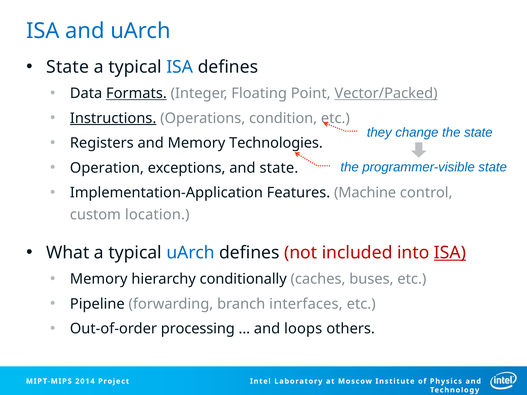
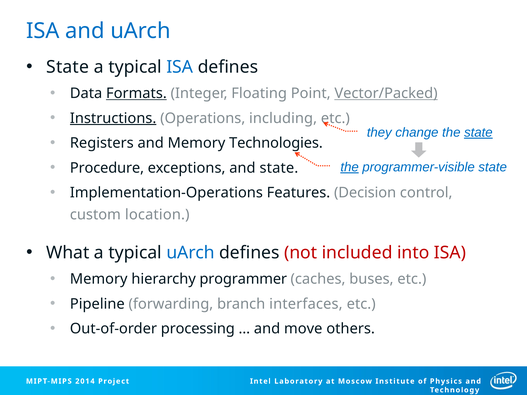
condition: condition -> including (283, 118)
state underline: none -> present (478, 133)
Operation: Operation -> Procedure (107, 168)
the underline: none -> present (350, 167)
Implementation-Application: Implementation-Application -> Implementation-Operations (166, 193)
Machine: Machine -> Decision (365, 193)
ISA underline: present -> none (450, 253)
conditionally: conditionally -> programmer (243, 279)
loops: loops -> move (303, 329)
